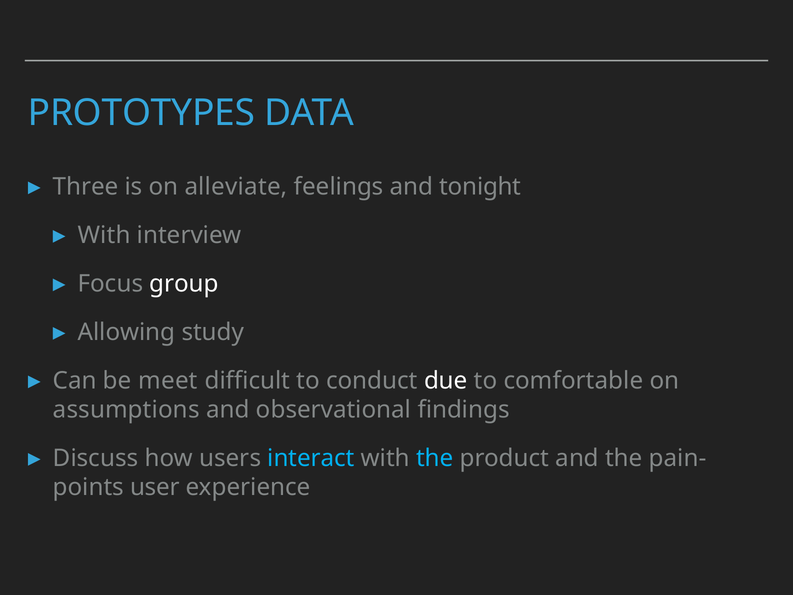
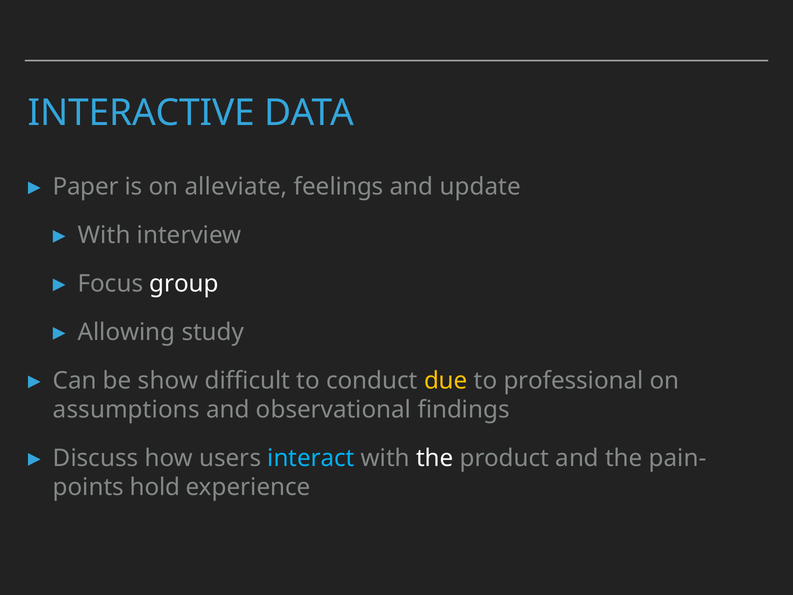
PROTOTYPES: PROTOTYPES -> INTERACTIVE (141, 113)
Three: Three -> Paper (86, 187)
tonight: tonight -> update (480, 187)
meet: meet -> show (168, 380)
due colour: white -> yellow (446, 380)
comfortable: comfortable -> professional (573, 380)
the colour: light blue -> white (435, 458)
user: user -> hold (155, 487)
